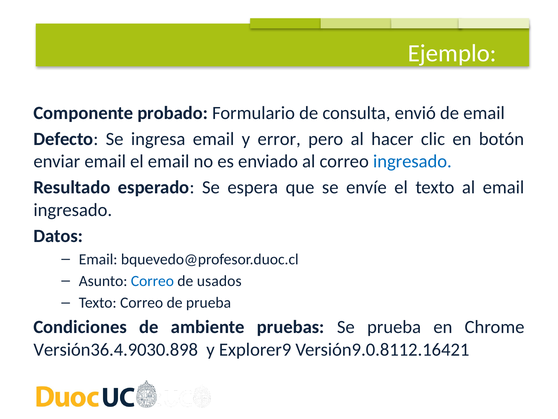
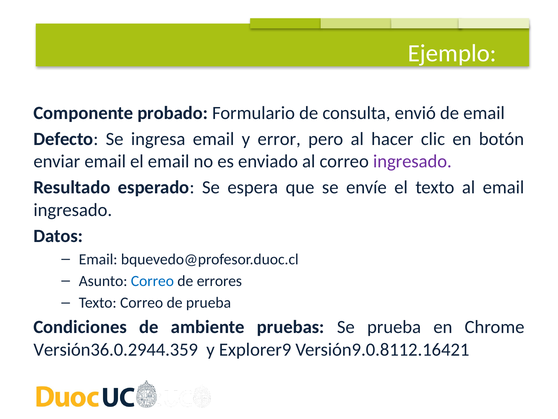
ingresado colour: blue -> purple (412, 161)
usados: usados -> errores (219, 281)
Versión36.4.9030.898: Versión36.4.9030.898 -> Versión36.0.2944.359 (116, 349)
